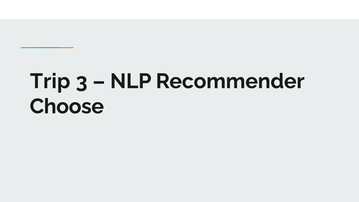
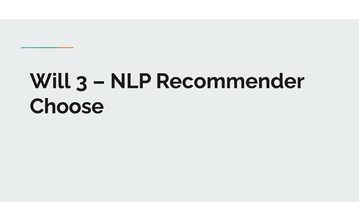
Trip: Trip -> Will (50, 81)
